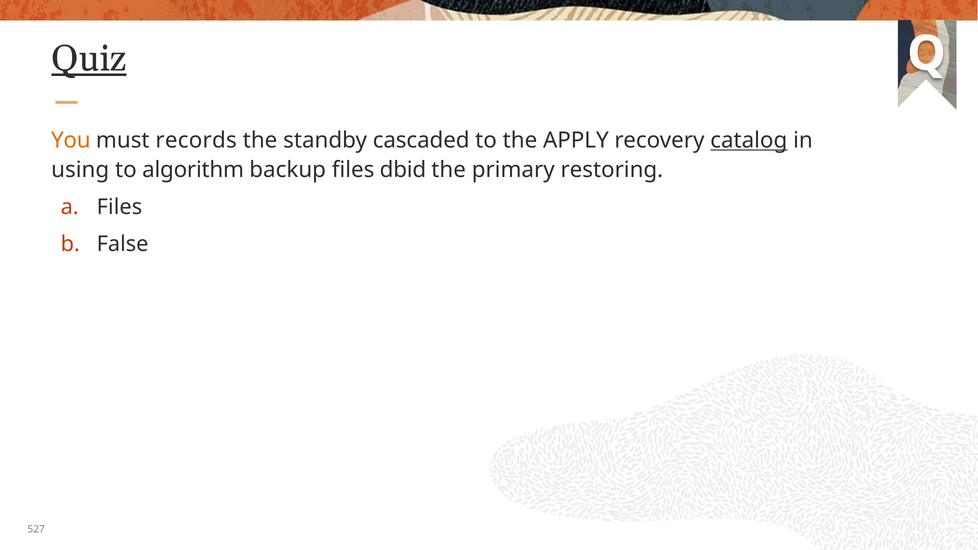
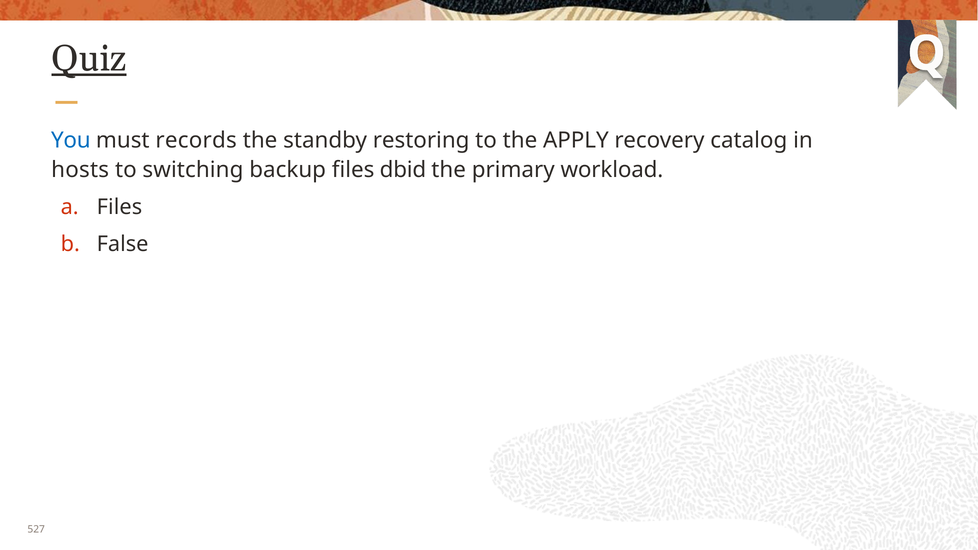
You colour: orange -> blue (71, 140)
cascaded: cascaded -> restoring (421, 140)
catalog underline: present -> none (749, 140)
using: using -> hosts (80, 170)
algorithm: algorithm -> switching (193, 170)
restoring: restoring -> workload (612, 170)
